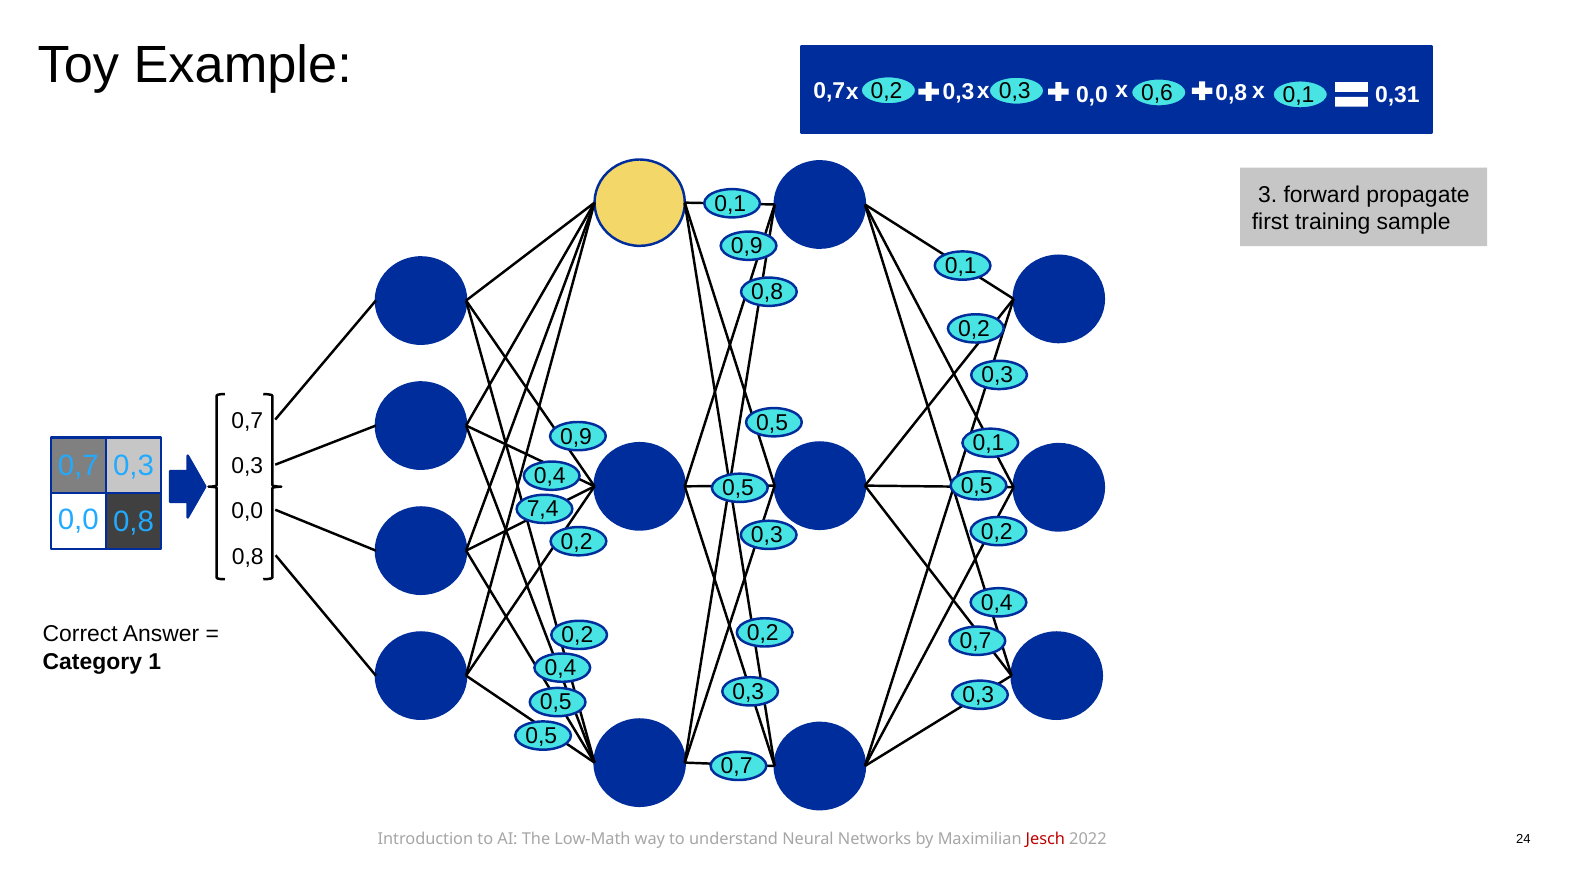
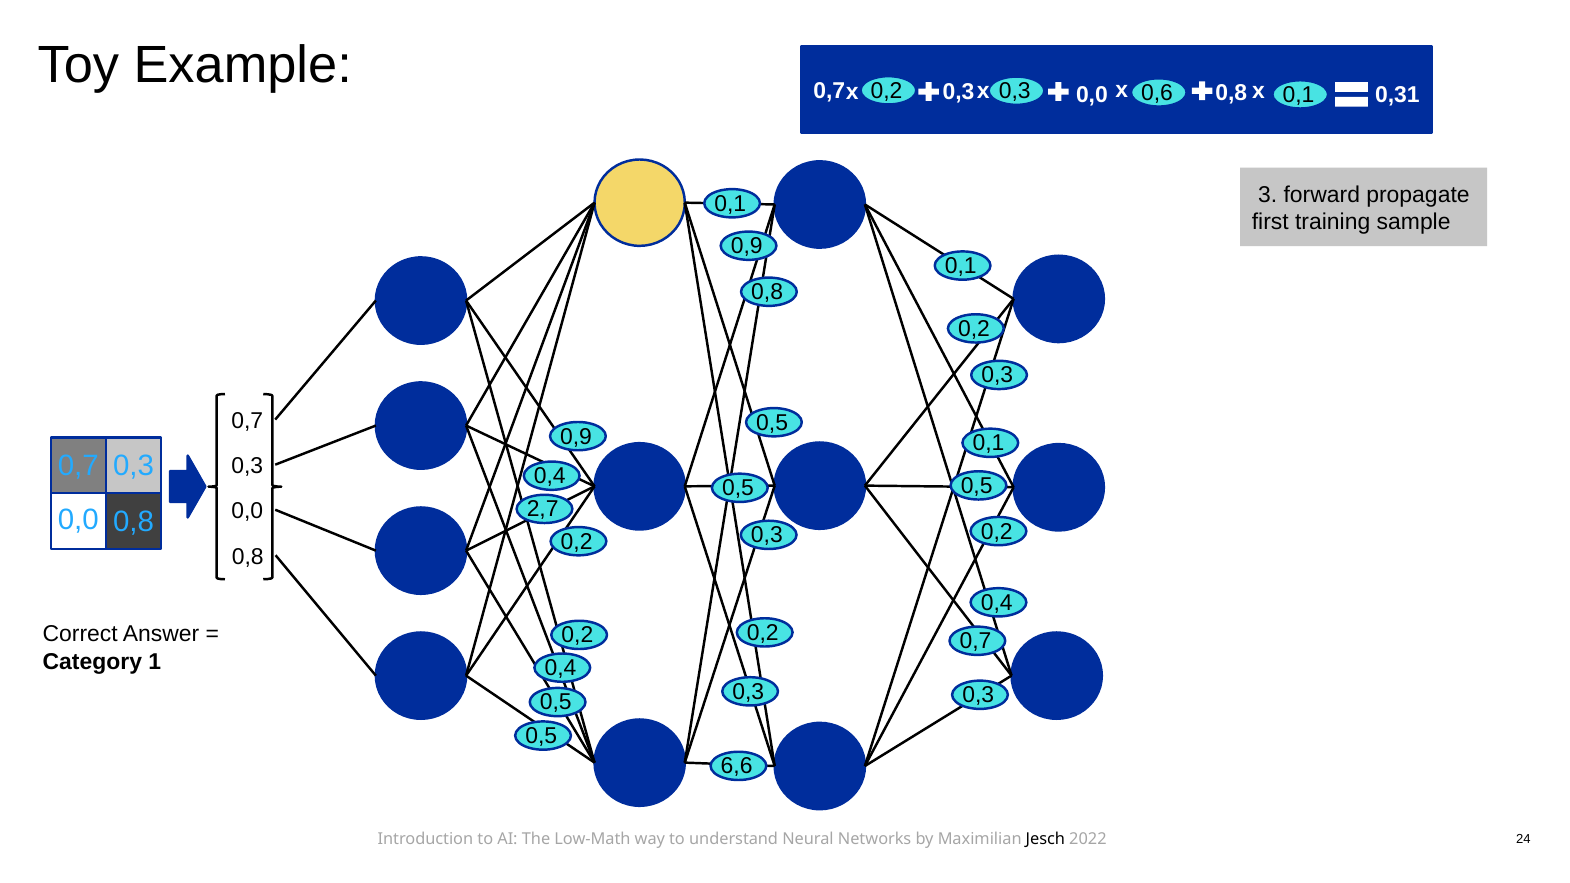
7,4: 7,4 -> 2,7 (543, 509)
0,7: 0,7 -> 6,6 (737, 766)
Jesch colour: red -> black (1045, 839)
